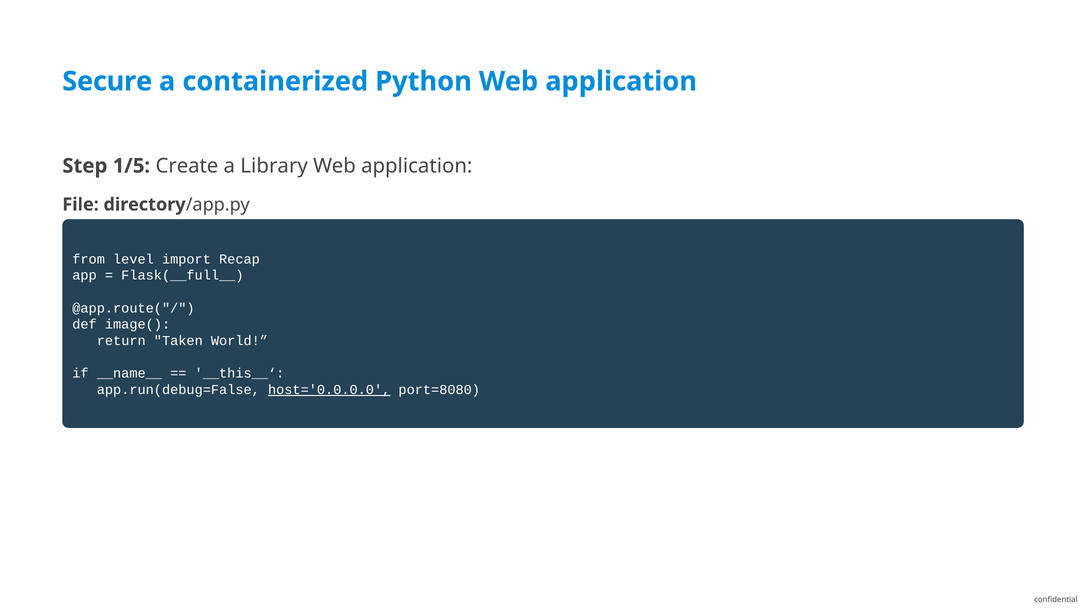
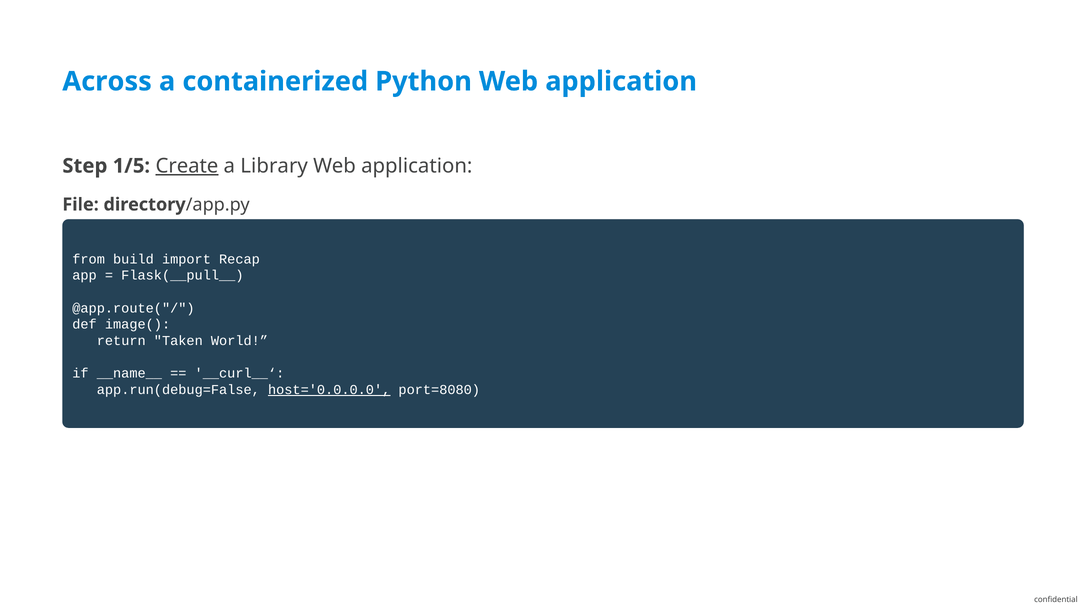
Secure: Secure -> Across (107, 81)
Create underline: none -> present (187, 166)
level: level -> build (133, 259)
Flask(__full__: Flask(__full__ -> Flask(__pull__ (182, 275)
__this__‘: __this__‘ -> __curl__‘ (239, 373)
